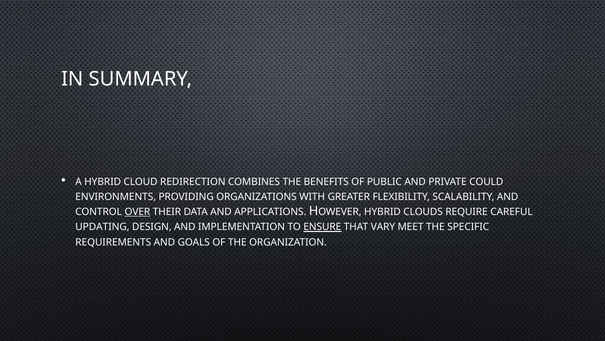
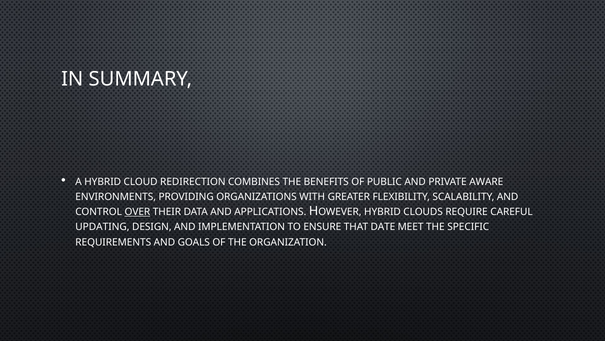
COULD: COULD -> AWARE (486, 181)
ENSURE underline: present -> none (322, 227)
VARY: VARY -> DATE (383, 227)
